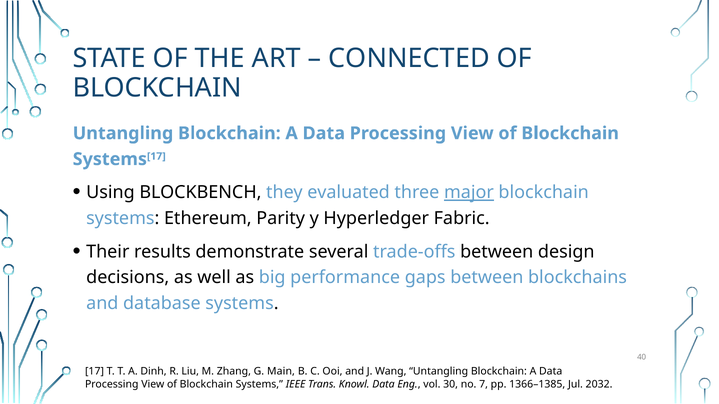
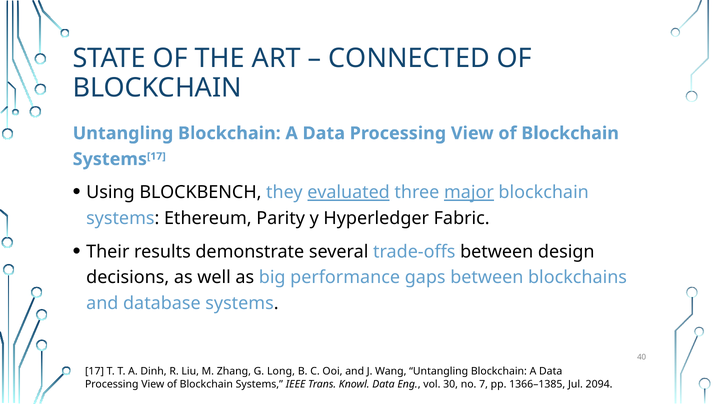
evaluated underline: none -> present (349, 193)
Main: Main -> Long (281, 372)
2032: 2032 -> 2094 (599, 384)
